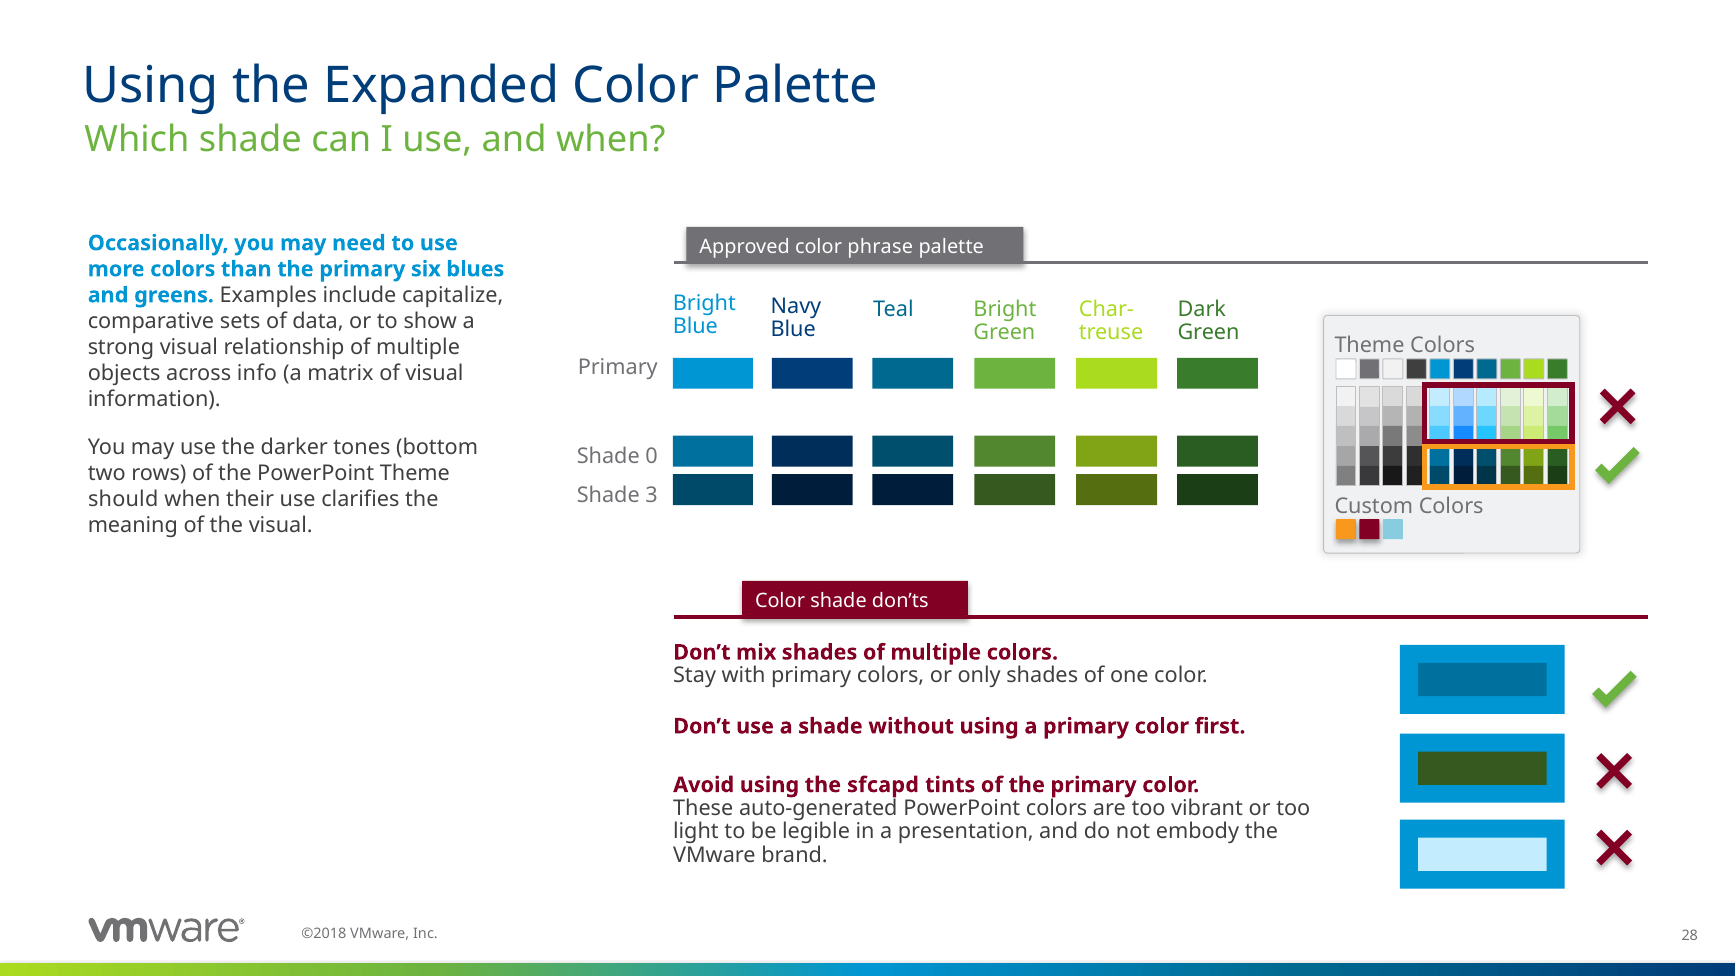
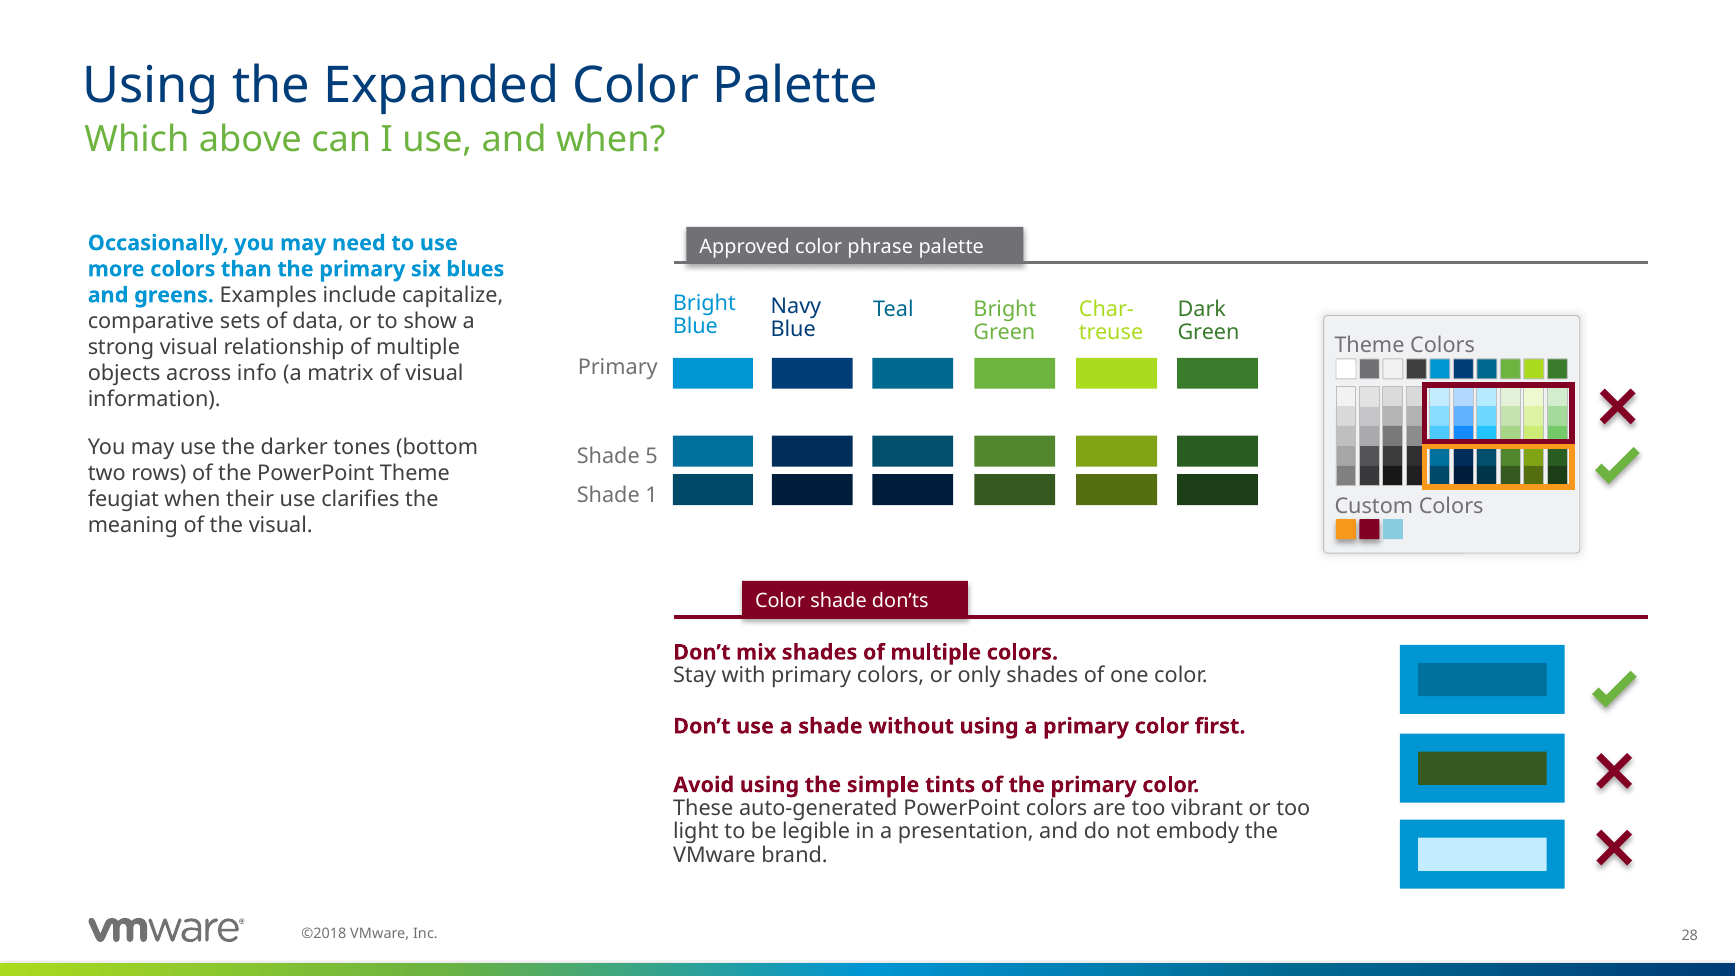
Which shade: shade -> above (250, 140)
0: 0 -> 5 (652, 456)
3: 3 -> 1 (652, 495)
should: should -> feugiat (123, 499)
sfcapd: sfcapd -> simple (883, 785)
